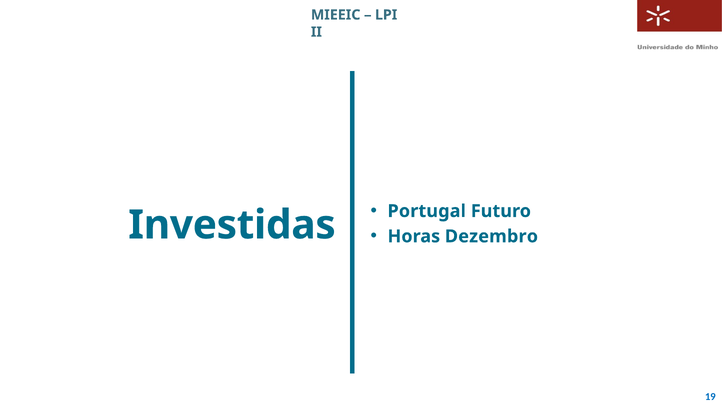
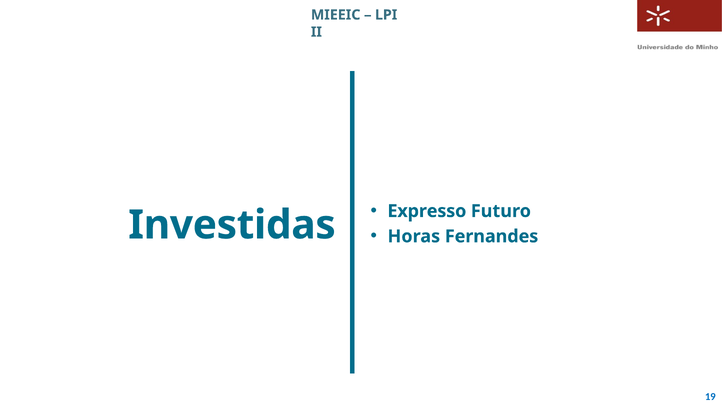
Portugal: Portugal -> Expresso (427, 211)
Dezembro: Dezembro -> Fernandes (492, 236)
